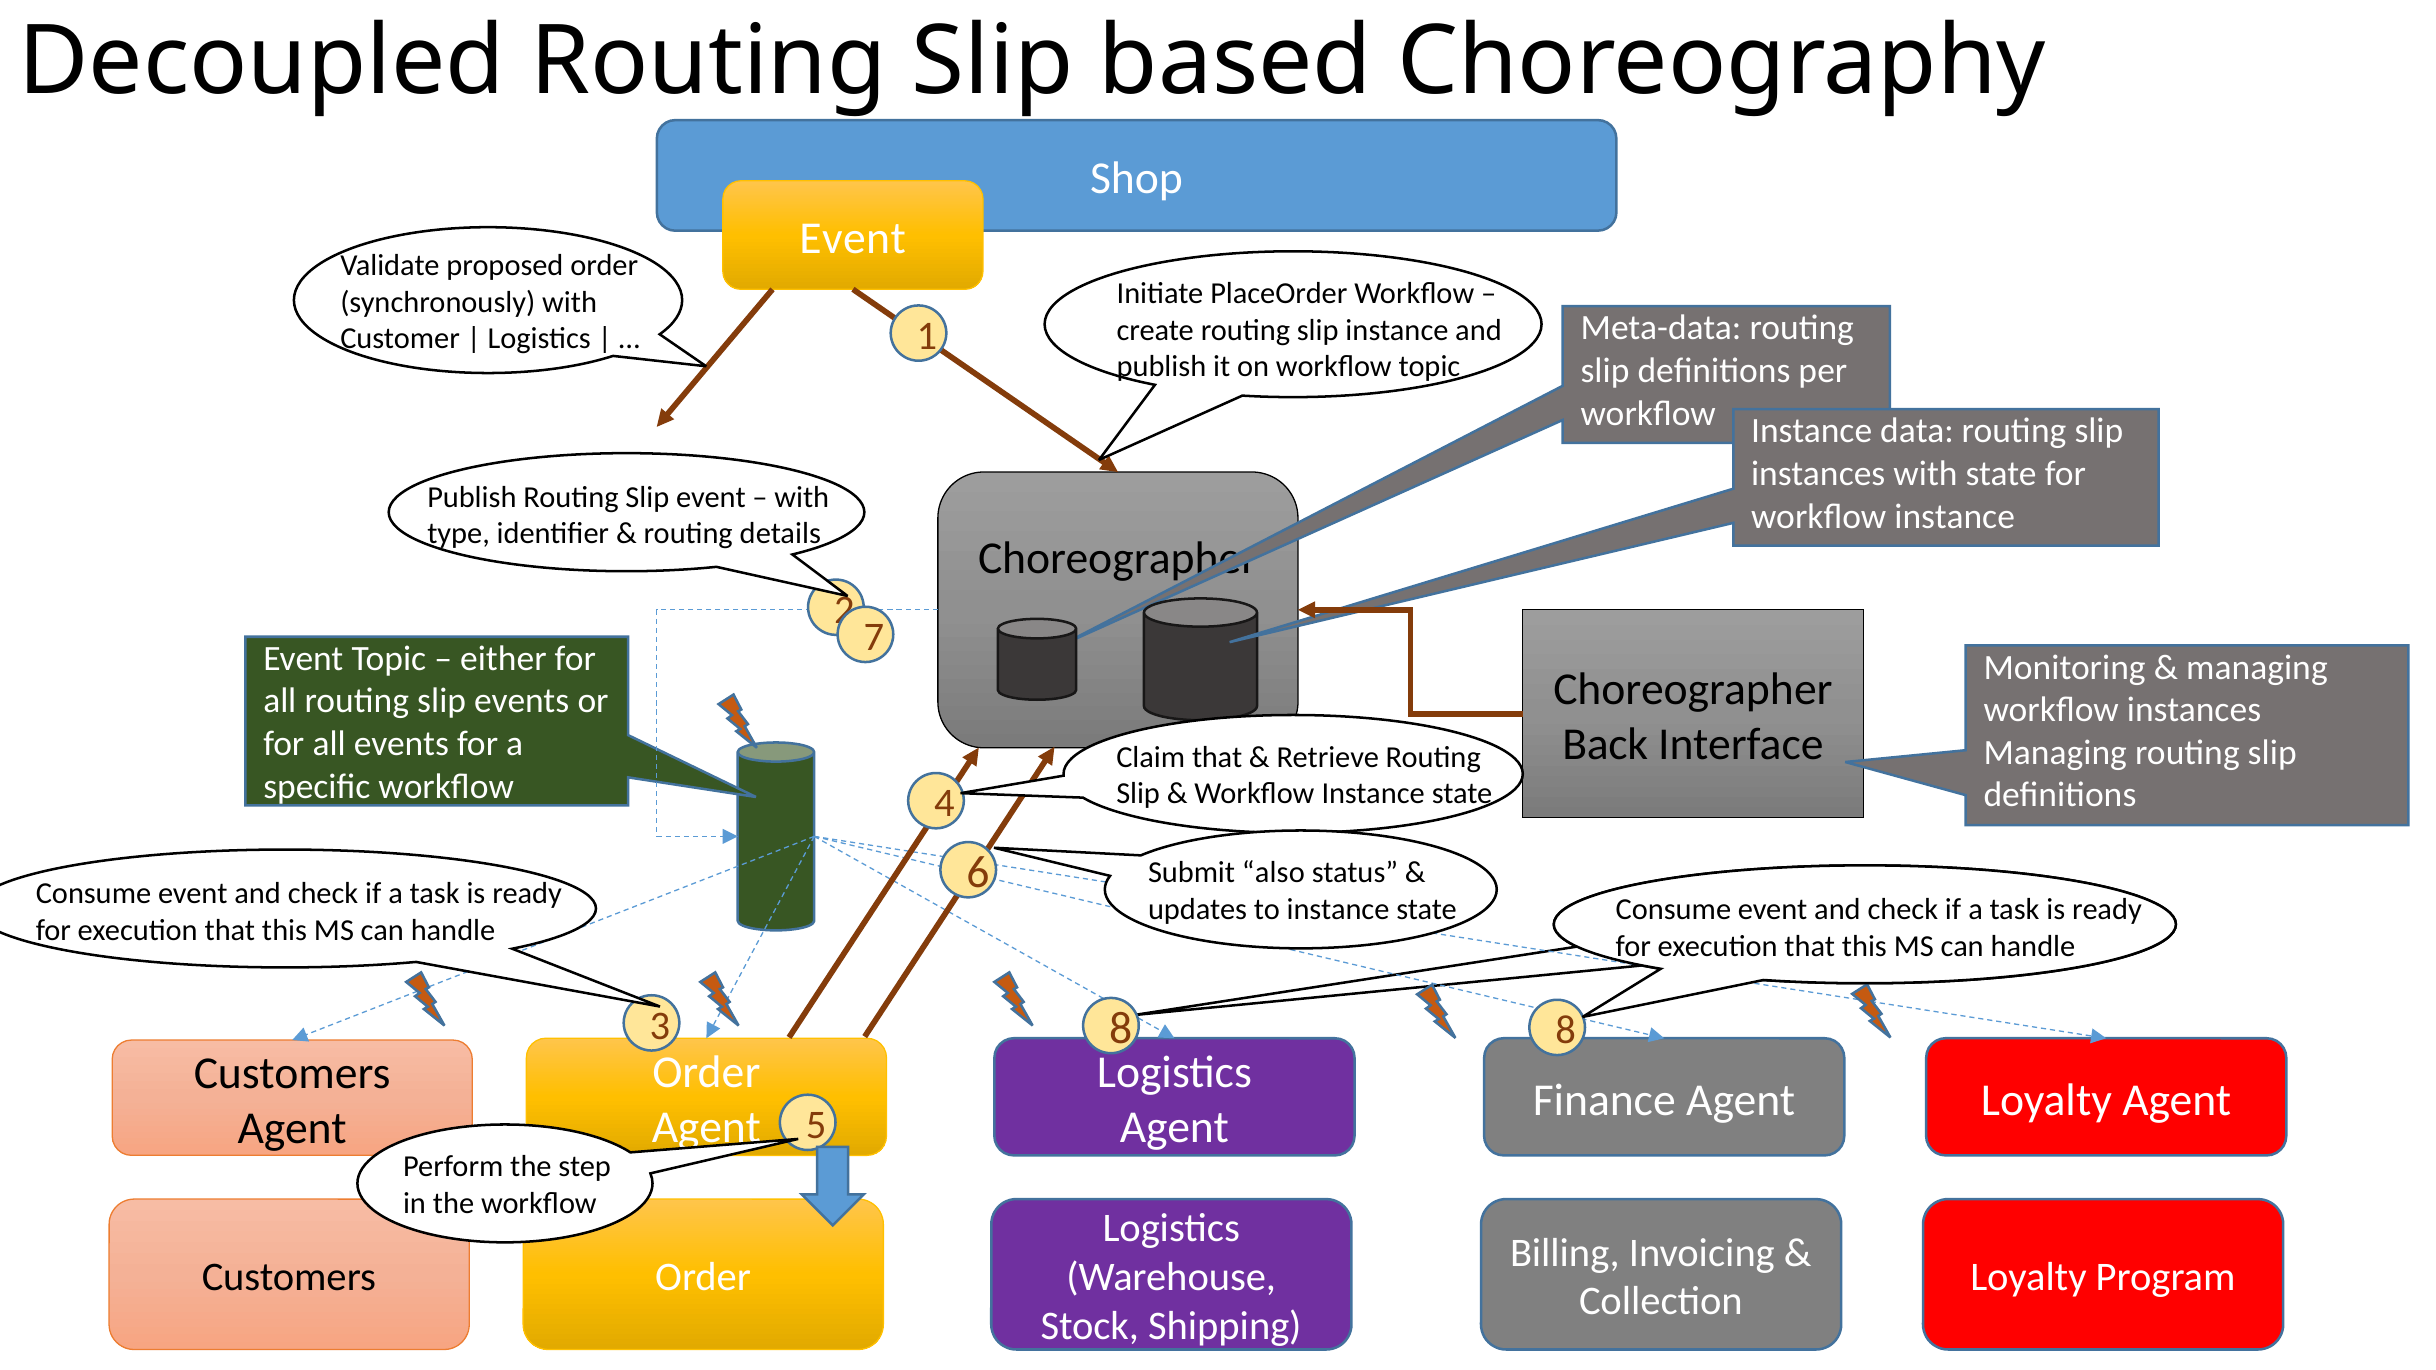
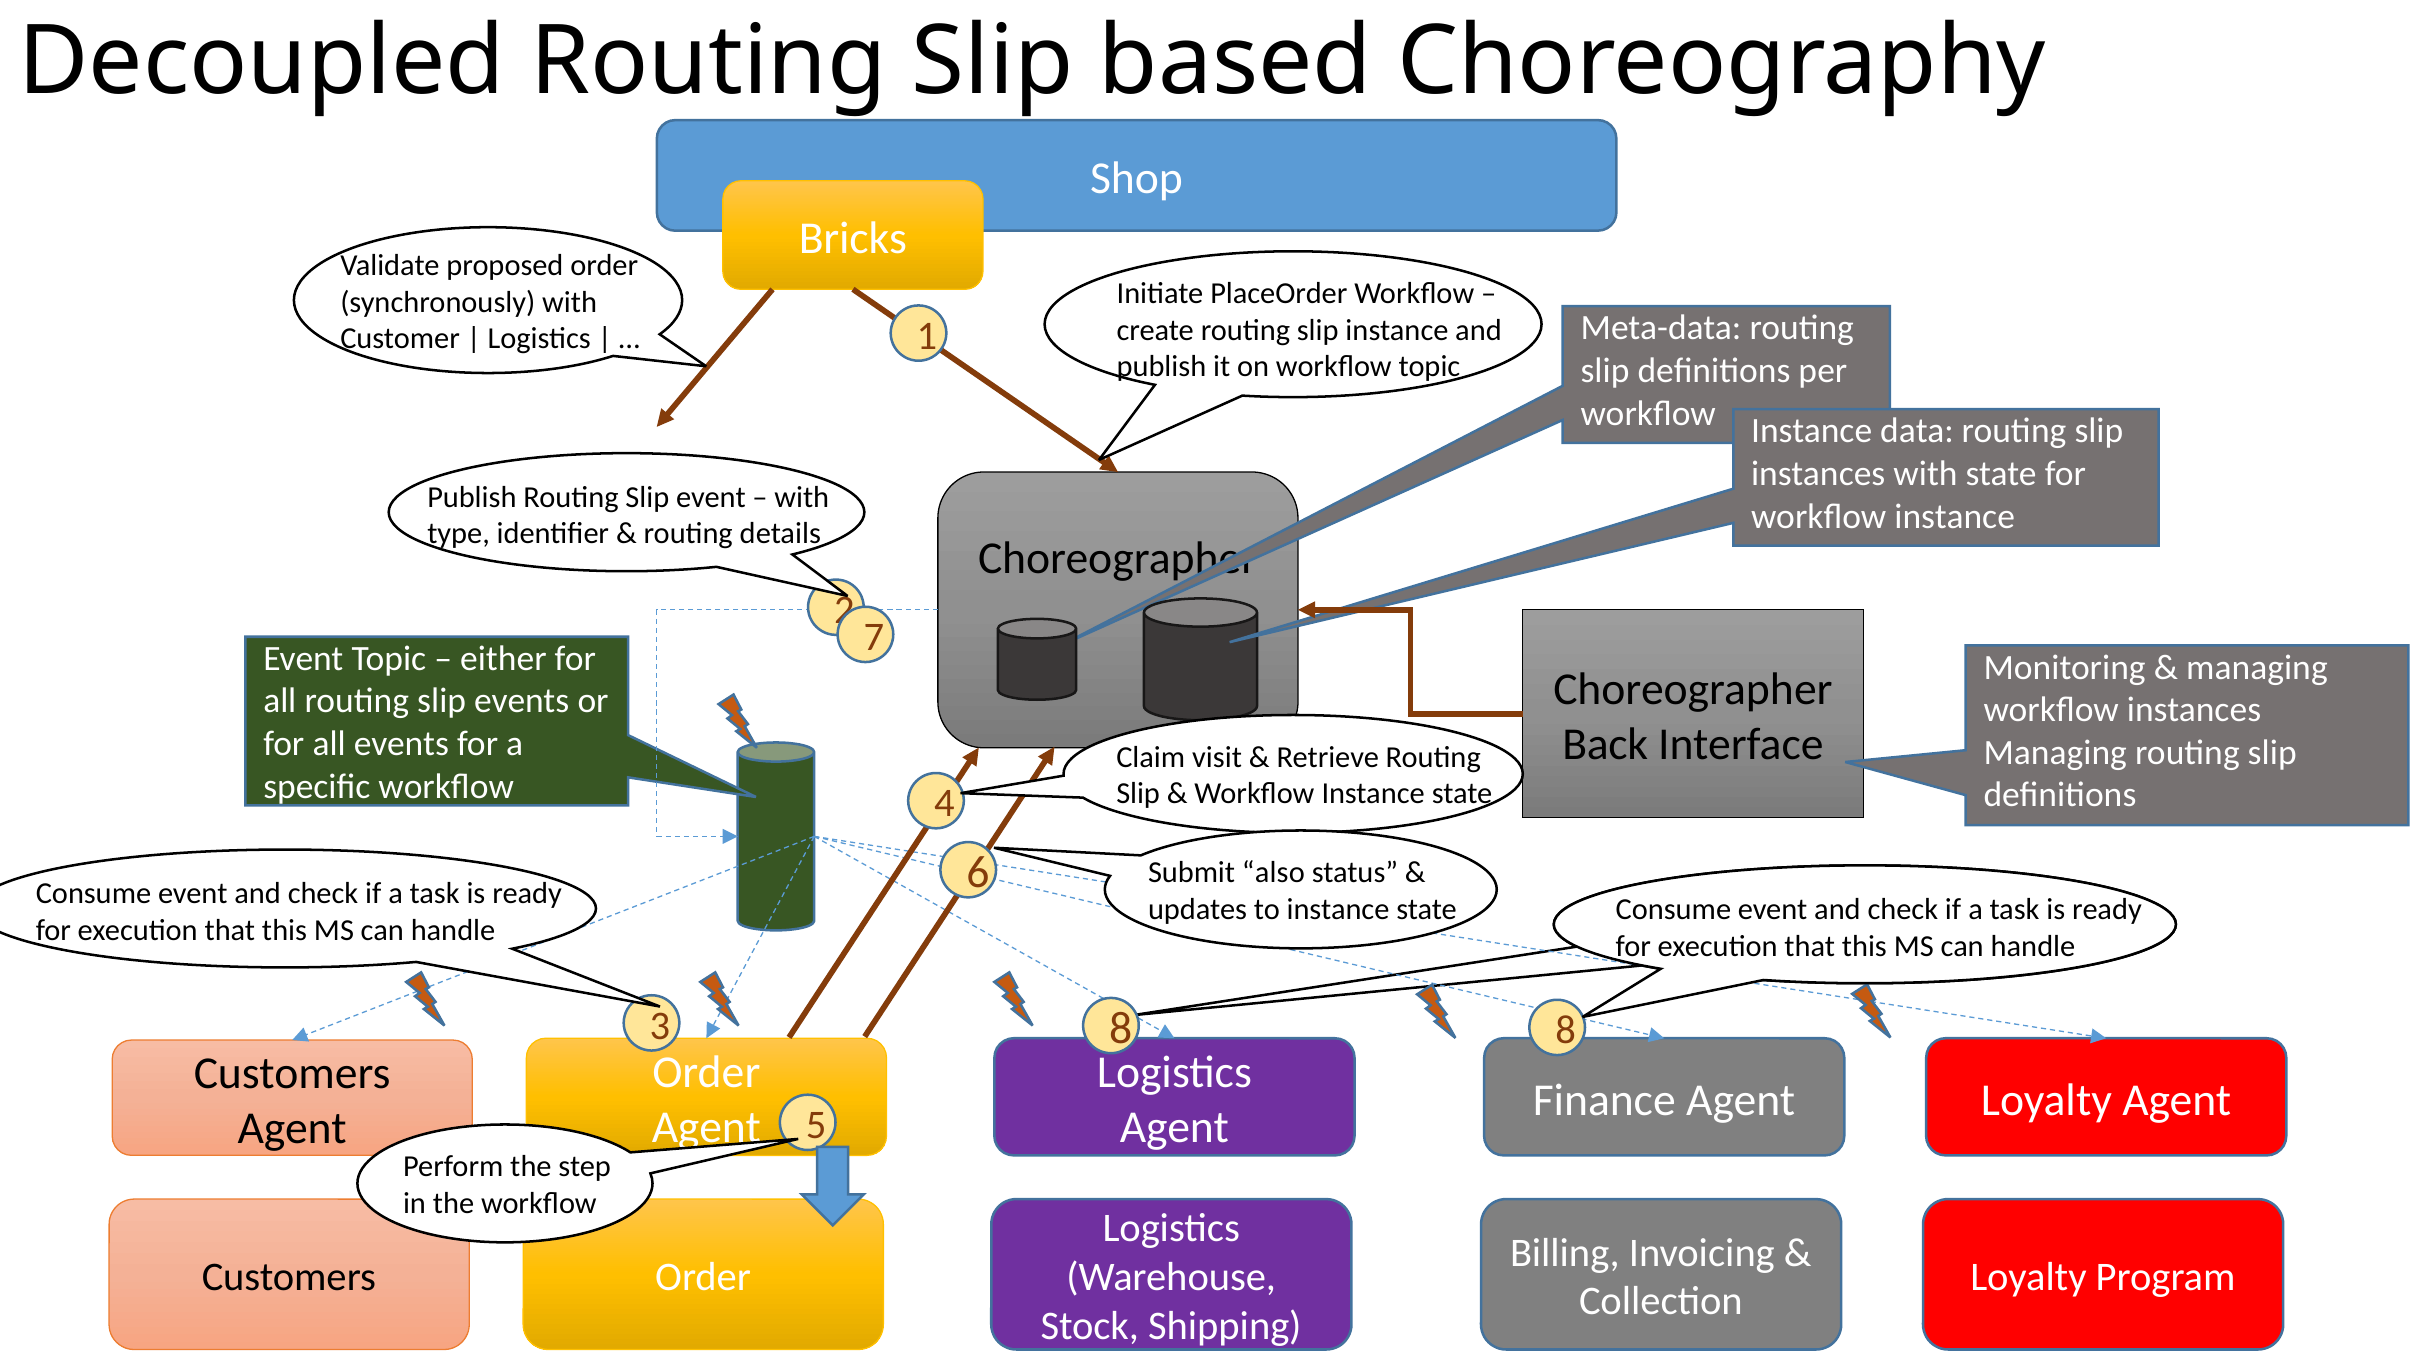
Event: Event -> Bricks (853, 238)
Claim that: that -> visit (1217, 757)
